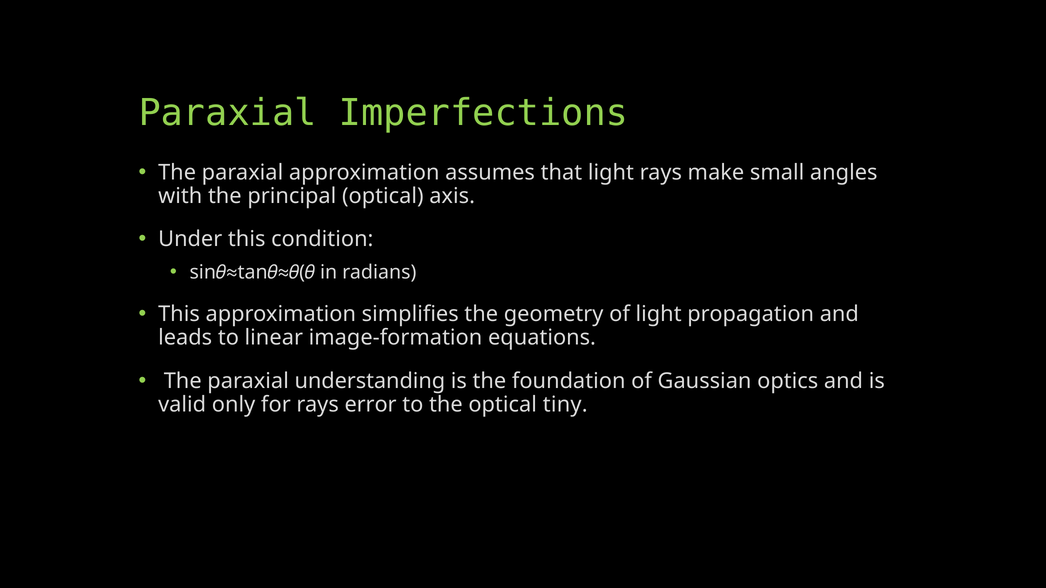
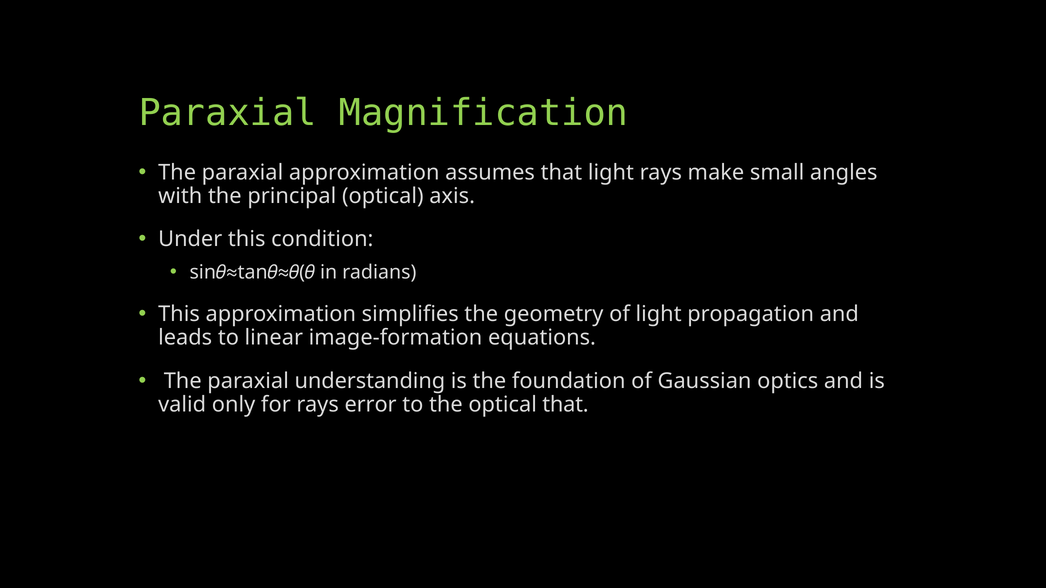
Imperfections: Imperfections -> Magnification (483, 113)
optical tiny: tiny -> that (565, 405)
